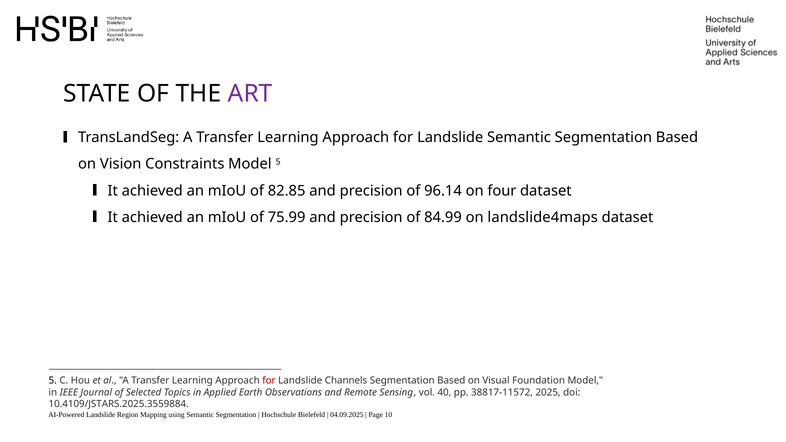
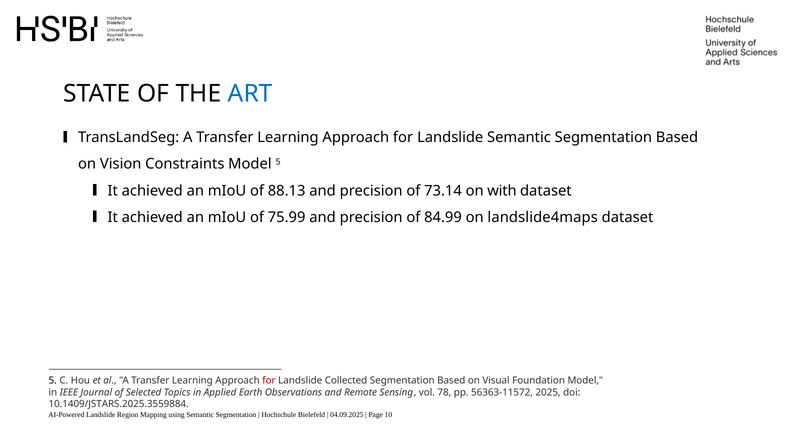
ART colour: purple -> blue (250, 94)
82.85: 82.85 -> 88.13 (287, 191)
96.14: 96.14 -> 73.14 (443, 191)
four: four -> with (502, 191)
Channels: Channels -> Collected (346, 381)
40: 40 -> 78 (444, 393)
38817-11572: 38817-11572 -> 56363-11572 (502, 393)
10.4109/JSTARS.2025.3559884: 10.4109/JSTARS.2025.3559884 -> 10.1409/JSTARS.2025.3559884 (119, 404)
